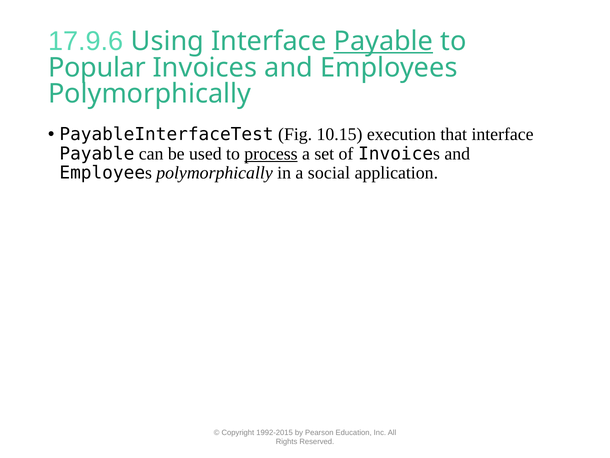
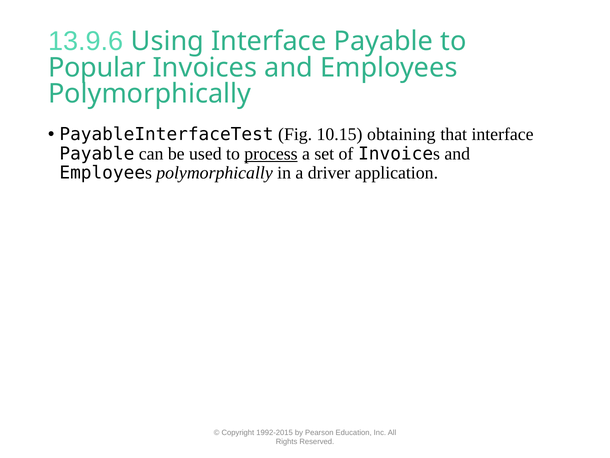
17.9.6: 17.9.6 -> 13.9.6 (86, 41)
Payable underline: present -> none (383, 41)
execution: execution -> obtaining (401, 134)
social: social -> driver (329, 173)
